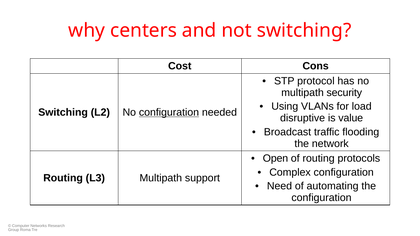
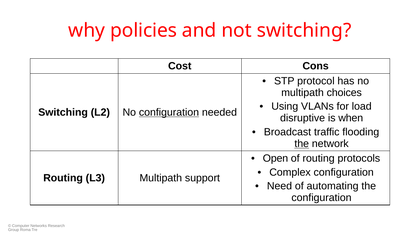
centers: centers -> policies (144, 30)
security: security -> choices (344, 93)
value: value -> when (351, 118)
the underline: none -> present (302, 144)
